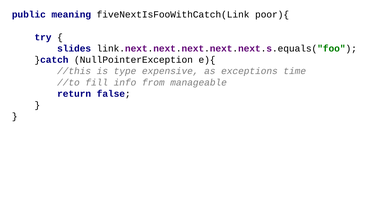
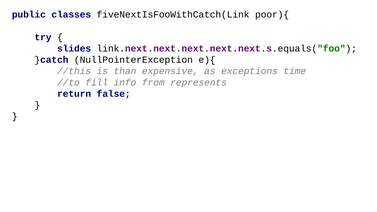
meaning: meaning -> classes (71, 15)
type: type -> than (125, 71)
manageable: manageable -> represents (199, 82)
